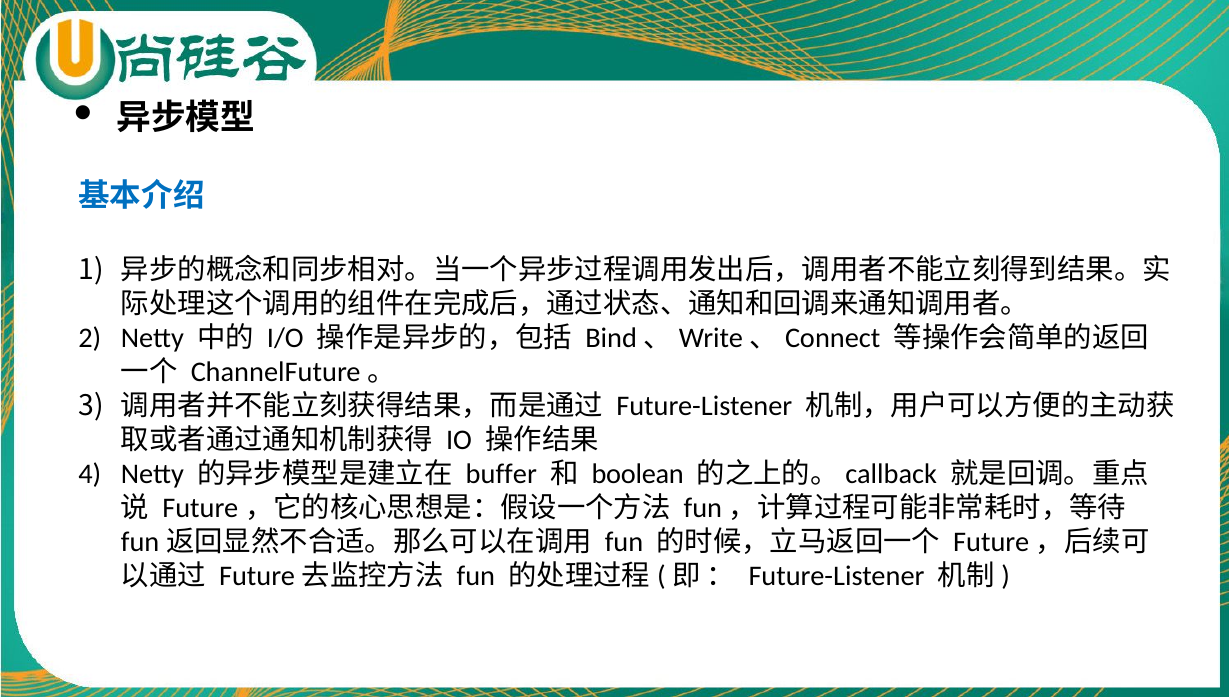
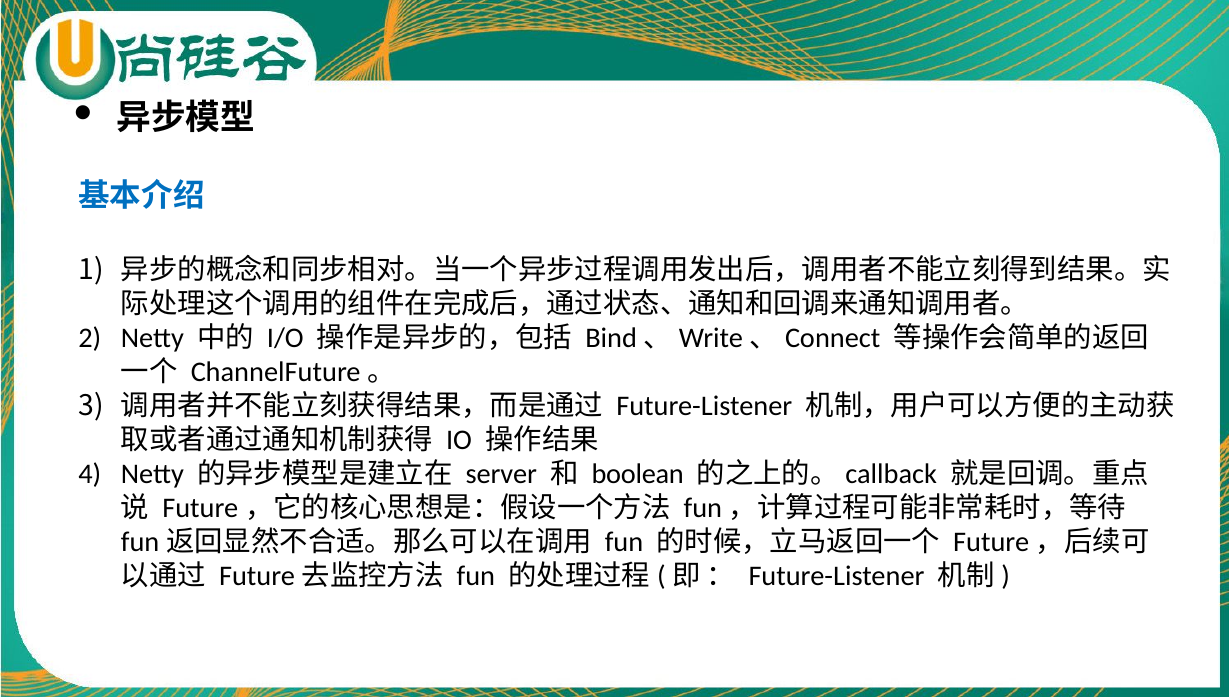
buffer: buffer -> server (501, 474)
